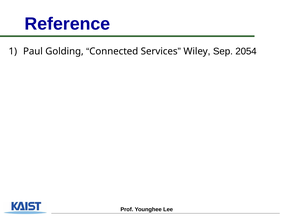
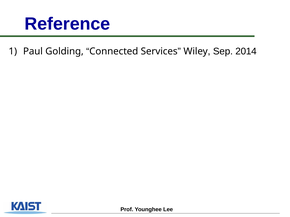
2054: 2054 -> 2014 (246, 51)
